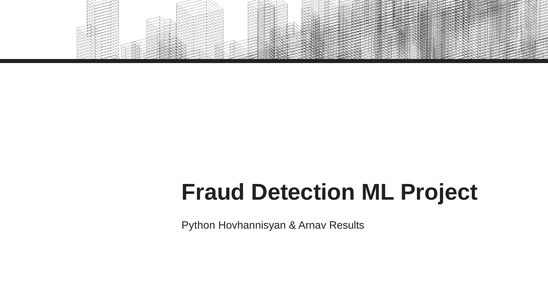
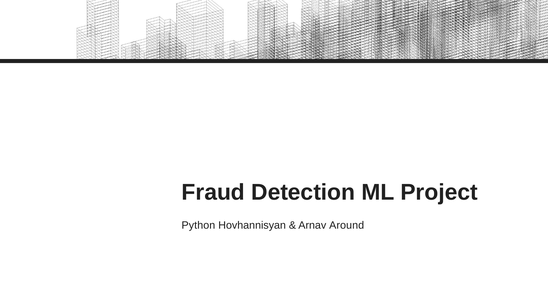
Results: Results -> Around (347, 226)
